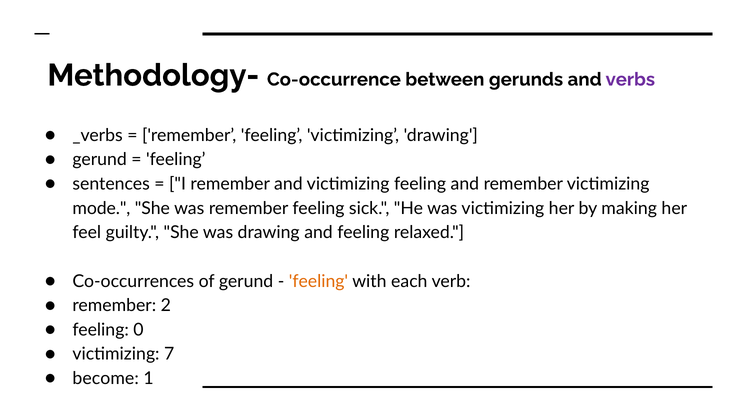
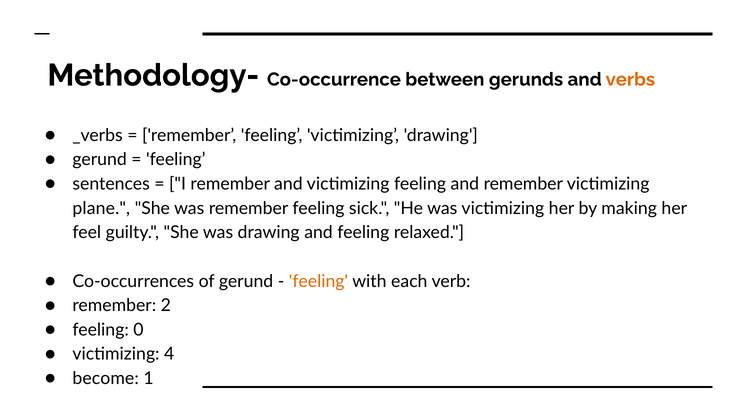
verbs colour: purple -> orange (630, 79)
mode: mode -> plane (101, 208)
7: 7 -> 4 (169, 354)
